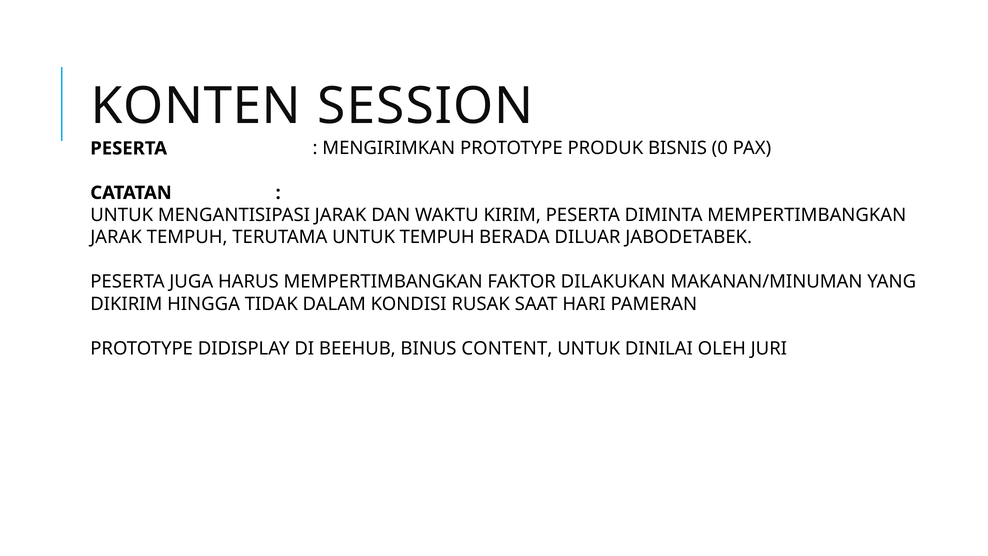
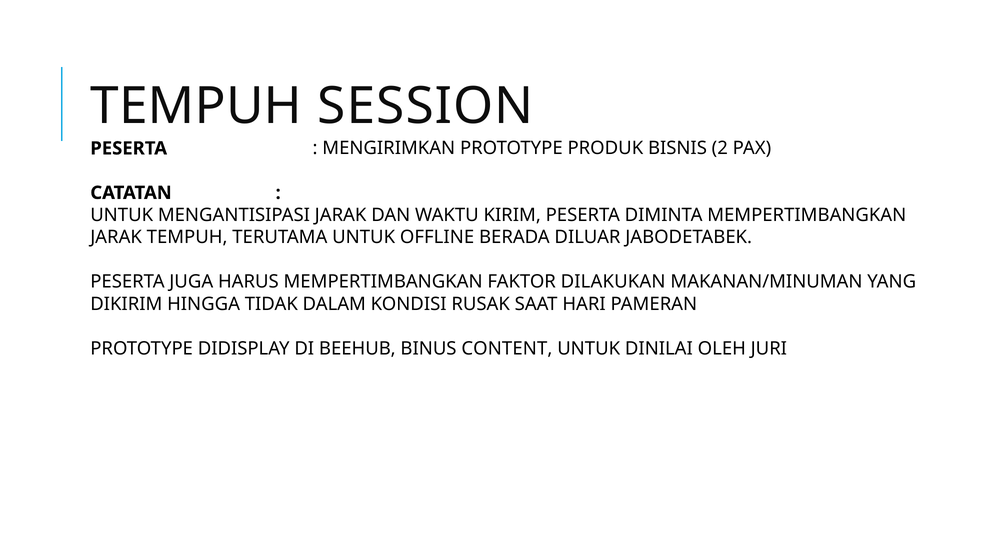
KONTEN: KONTEN -> TEMPUH (196, 106)
0: 0 -> 2 (720, 148)
UNTUK TEMPUH: TEMPUH -> OFFLINE (437, 237)
